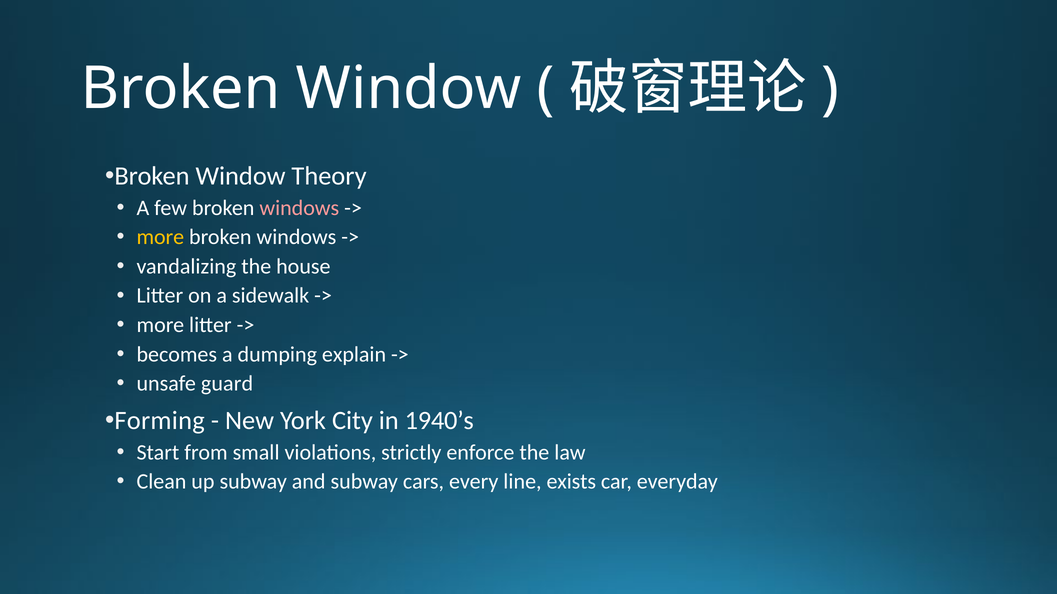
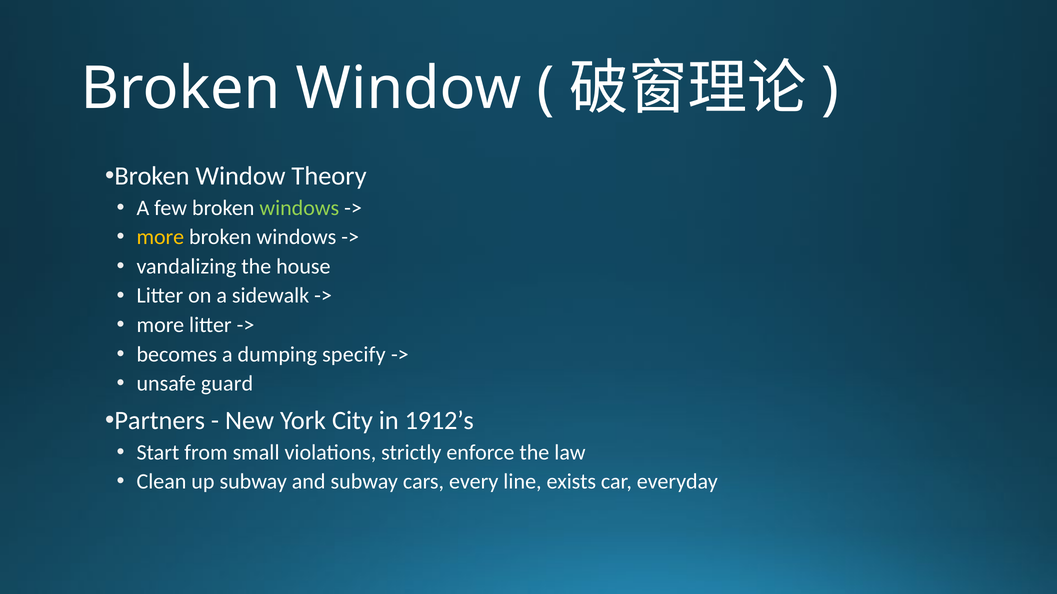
windows colour: pink -> light green (299, 208)
explain: explain -> specify (354, 355)
Forming: Forming -> Partners (160, 421)
1940’s: 1940’s -> 1912’s (439, 421)
